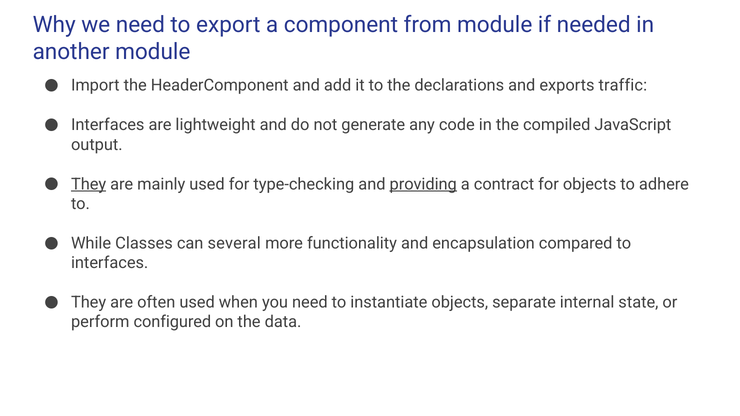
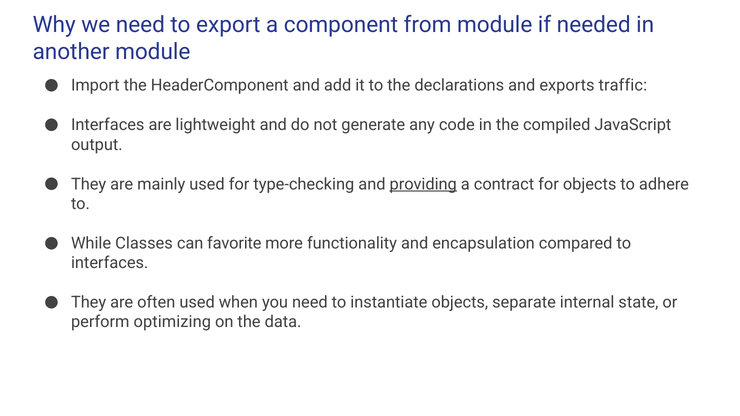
They underline: present -> none (89, 184)
several: several -> favorite (234, 243)
configured: configured -> optimizing (172, 322)
